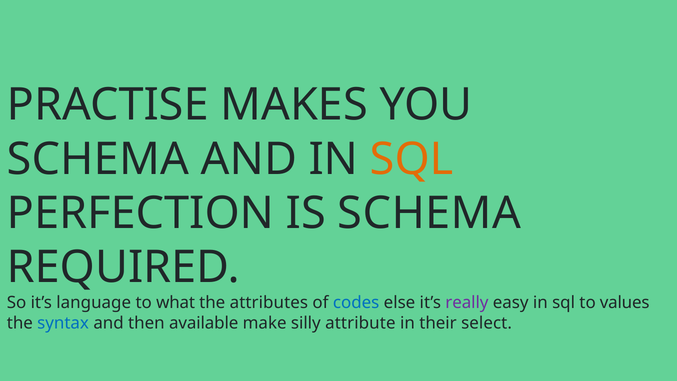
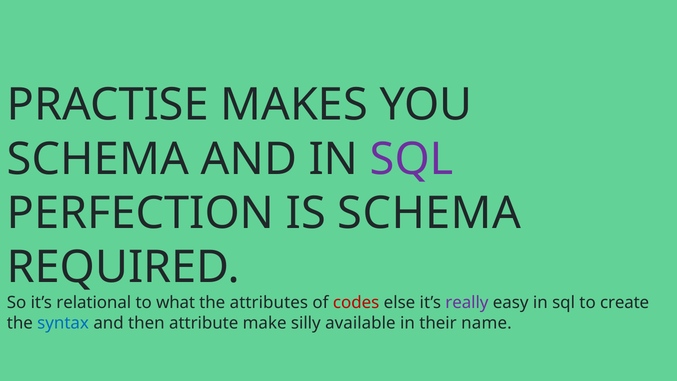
SQL colour: orange -> purple (412, 159)
language: language -> relational (94, 303)
codes colour: blue -> red (356, 303)
values: values -> create (625, 303)
available: available -> attribute (204, 323)
attribute: attribute -> available (360, 323)
select: select -> name (486, 323)
